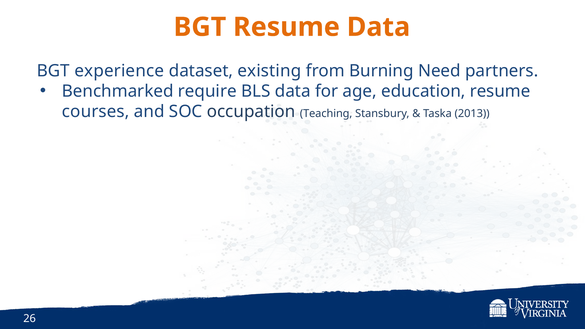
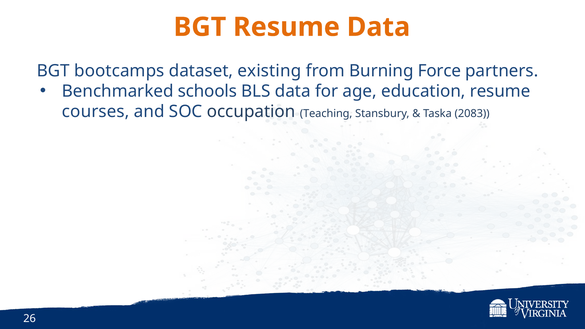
experience: experience -> bootcamps (119, 71)
Need: Need -> Force (439, 71)
require: require -> schools (207, 91)
2013: 2013 -> 2083 (472, 114)
